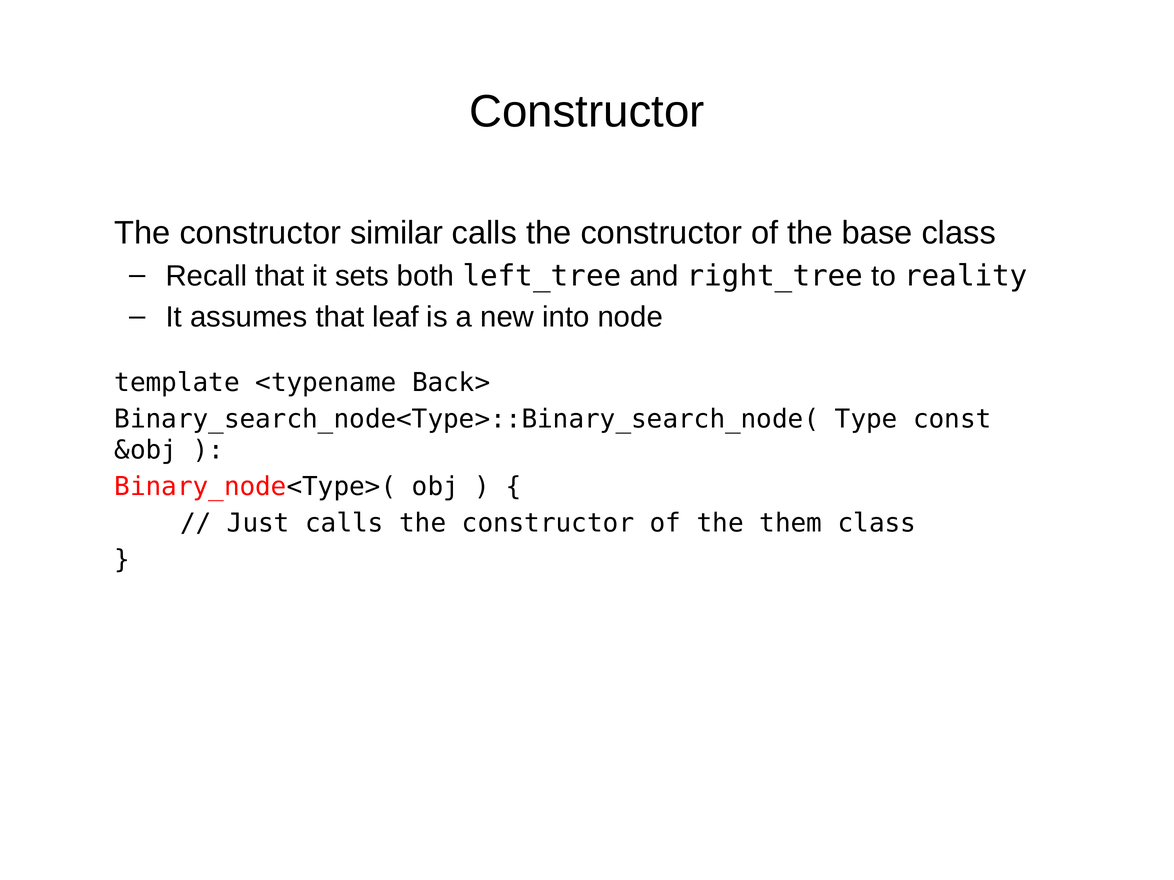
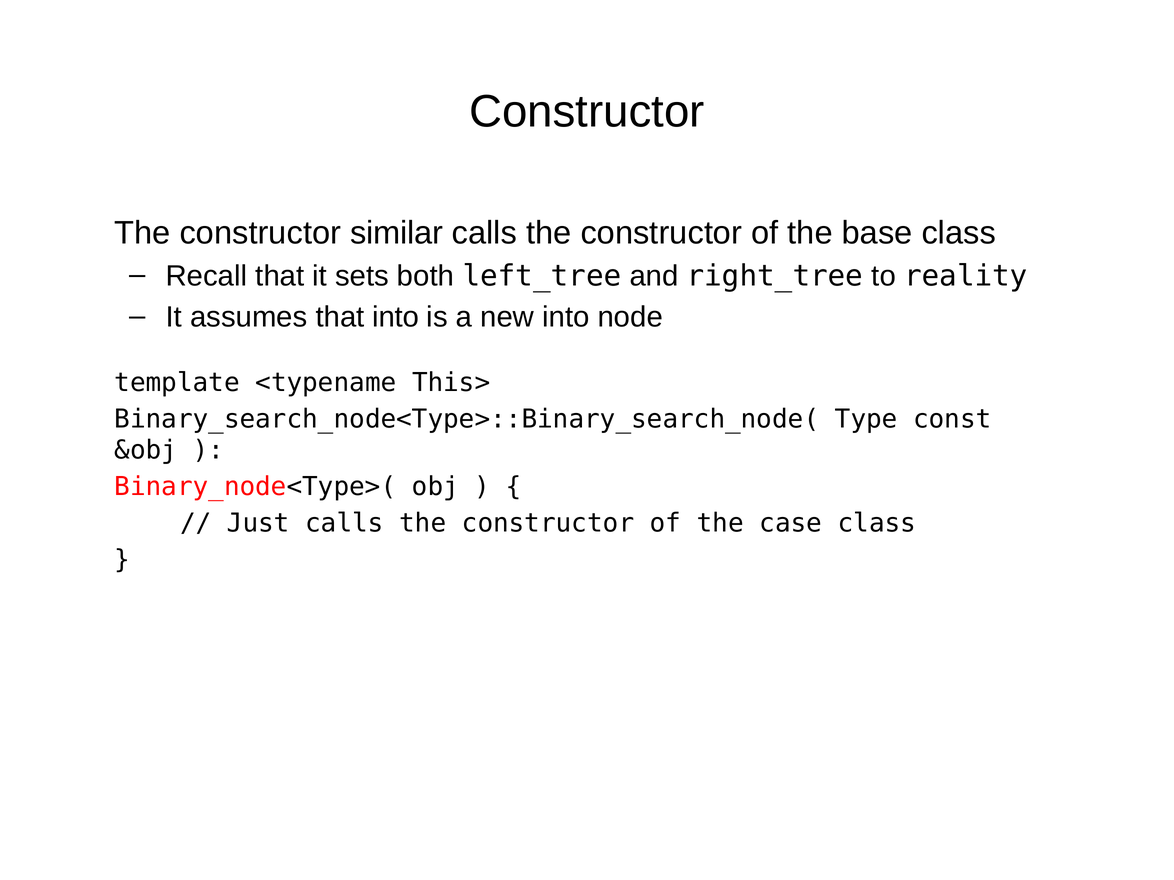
that leaf: leaf -> into (396, 317)
Back>: Back> -> This> (451, 383)
them: them -> case (791, 524)
